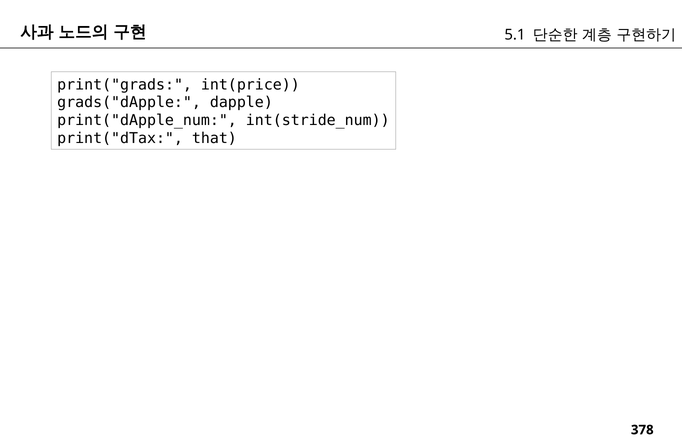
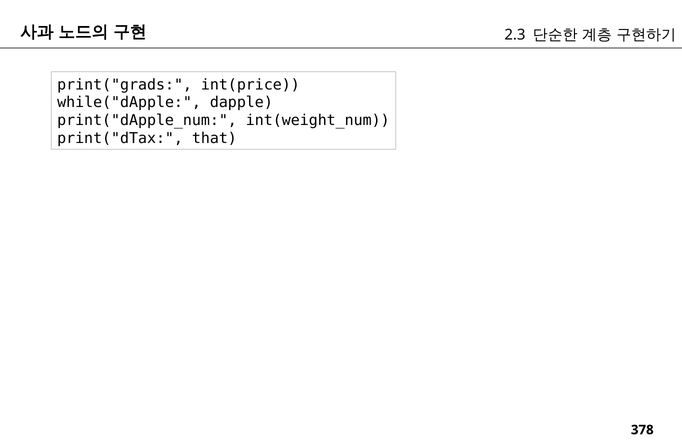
5.1: 5.1 -> 2.3 (515, 35)
grads("dApple: grads("dApple -> while("dApple (129, 103)
int(stride_num: int(stride_num -> int(weight_num (318, 120)
